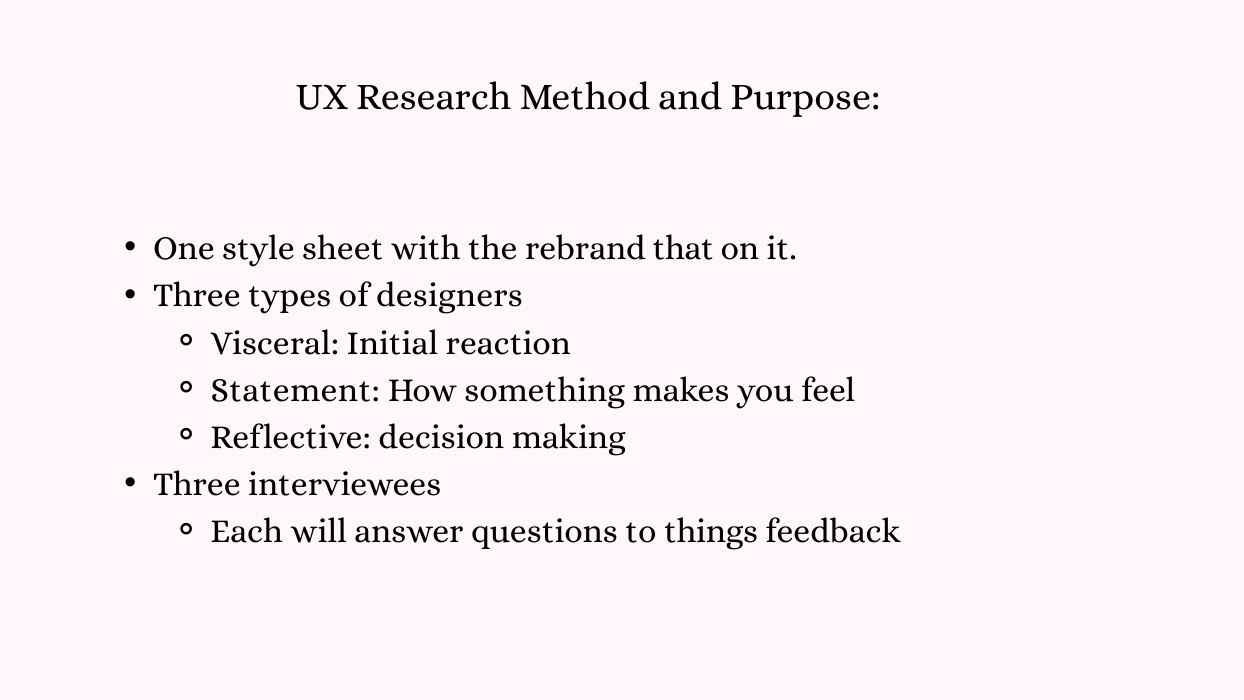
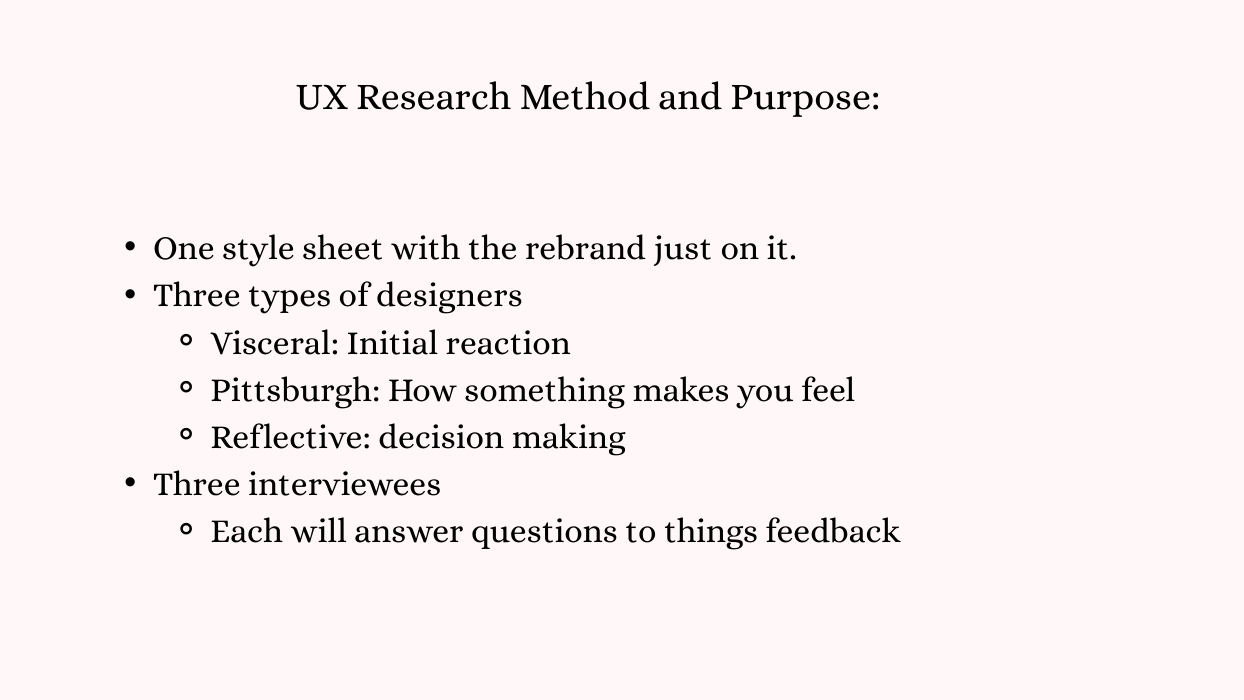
that: that -> just (683, 248)
Statement: Statement -> Pittsburgh (295, 390)
